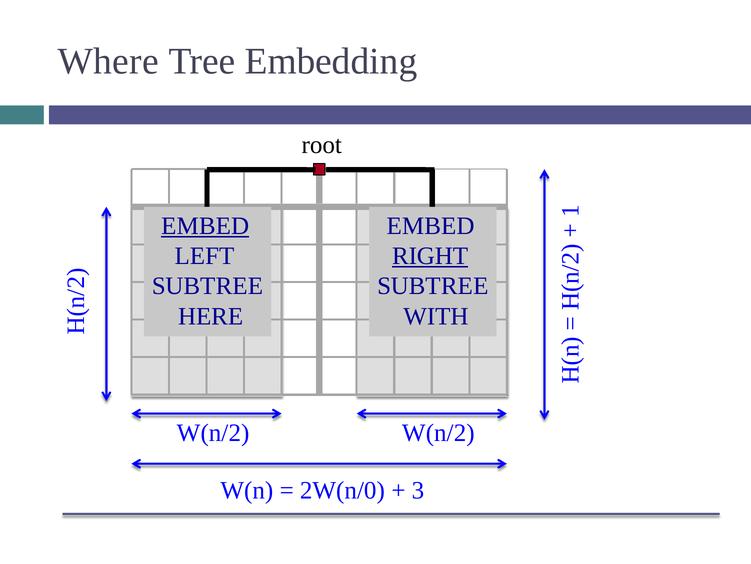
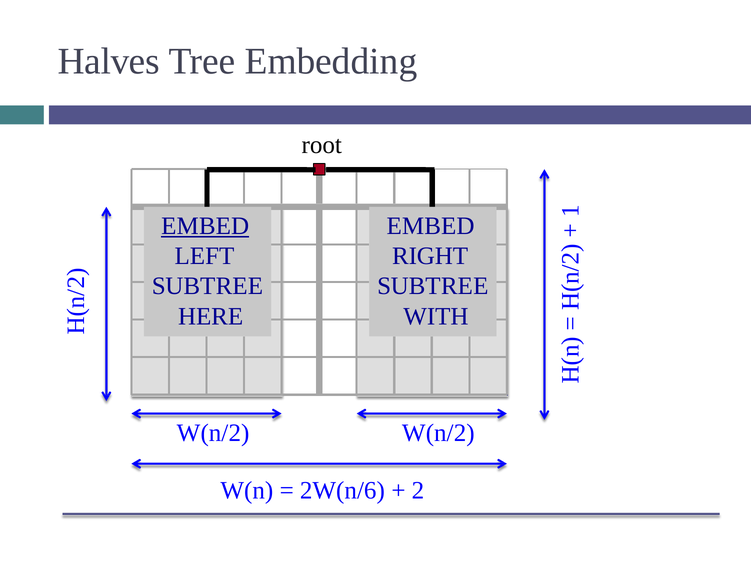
Where: Where -> Halves (109, 61)
RIGHT underline: present -> none (430, 256)
2W(n/0: 2W(n/0 -> 2W(n/6 (342, 490)
3: 3 -> 2 (418, 490)
